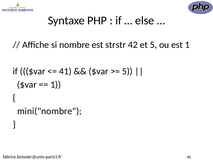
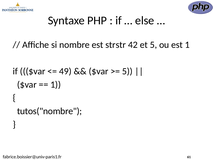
41: 41 -> 49 (65, 71)
mini("nombre: mini("nombre -> tutos("nombre (50, 111)
